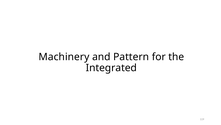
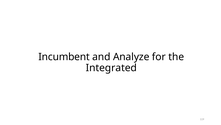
Machinery: Machinery -> Incumbent (64, 57)
Pattern: Pattern -> Analyze (131, 57)
